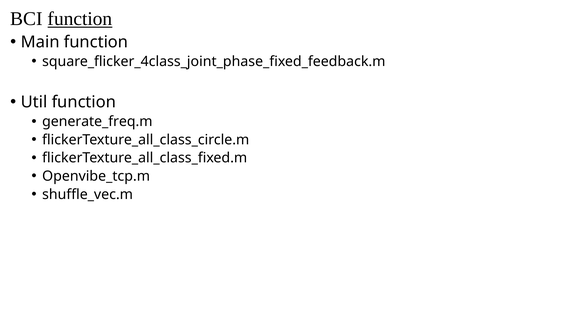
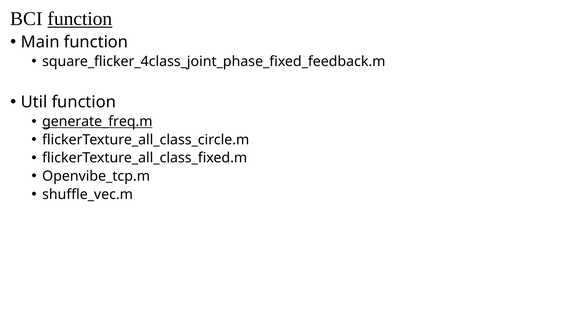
generate_freq.m underline: none -> present (97, 122)
